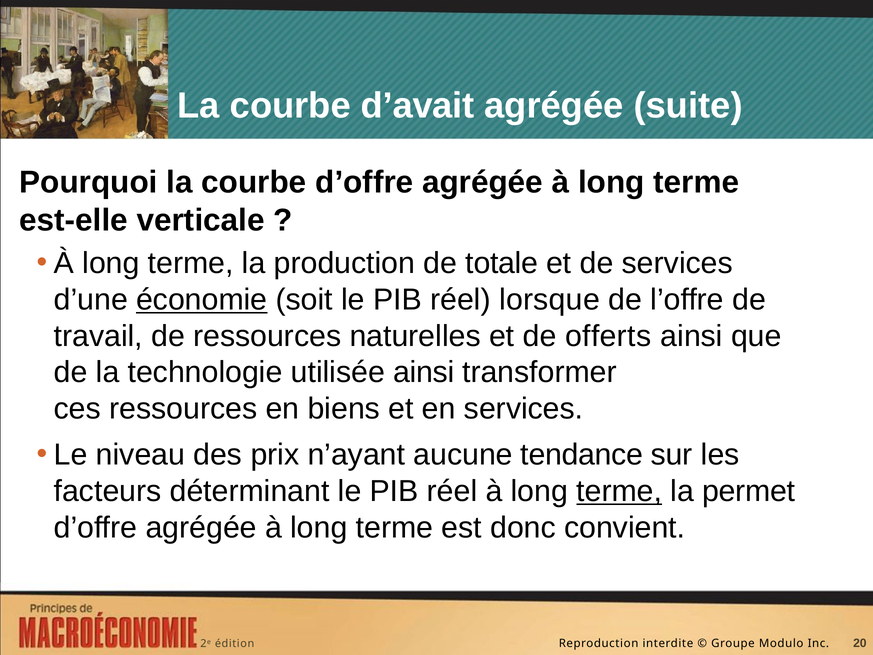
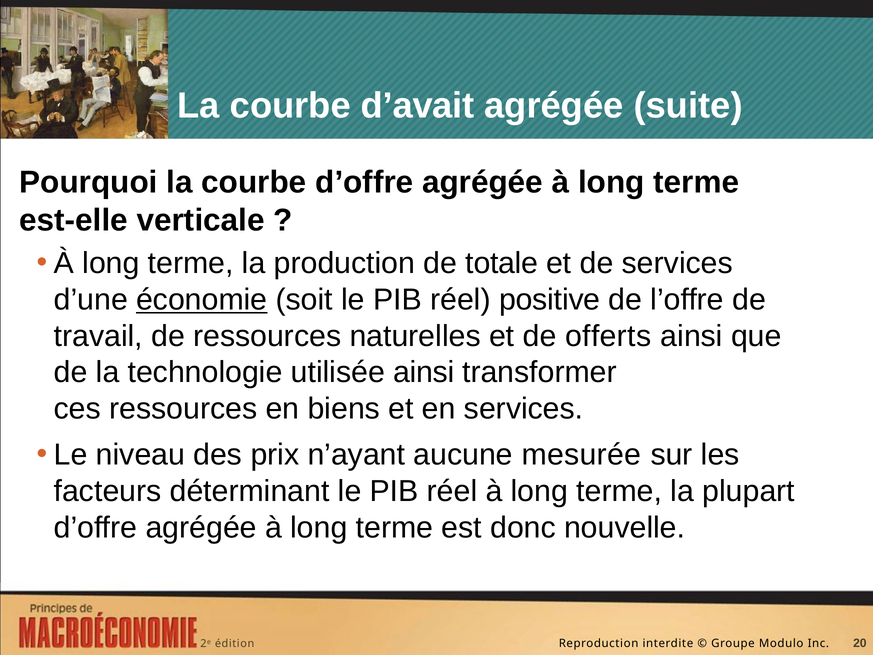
lorsque: lorsque -> positive (550, 300)
tendance: tendance -> mesurée (581, 455)
terme underline: present -> none (619, 491)
permet: permet -> plupart (749, 491)
convient: convient -> nouvelle (625, 527)
